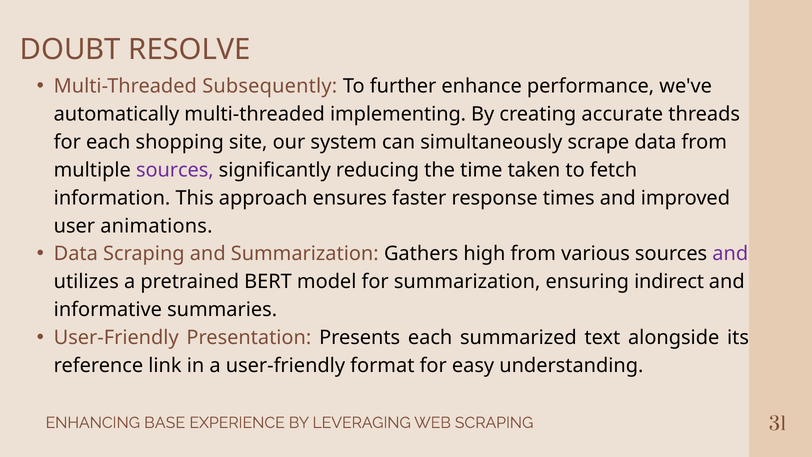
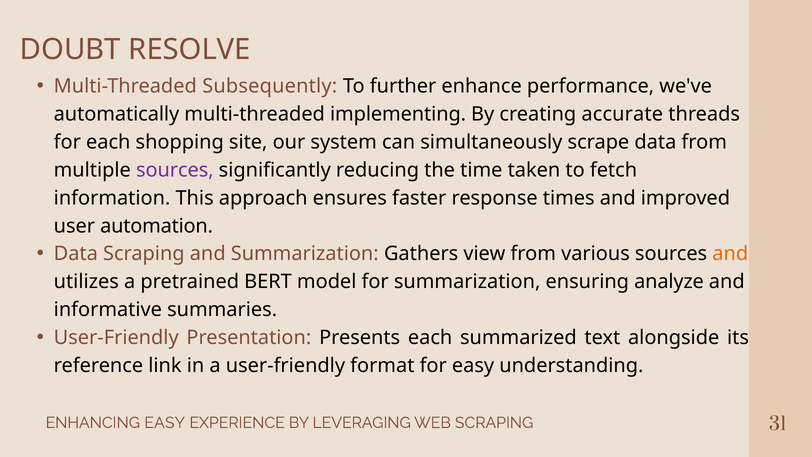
animations: animations -> automation (157, 226)
high: high -> view (484, 254)
and colour: purple -> orange (730, 254)
indirect: indirect -> analyze (669, 282)
ENHANCING BASE: BASE -> EASY (165, 423)
